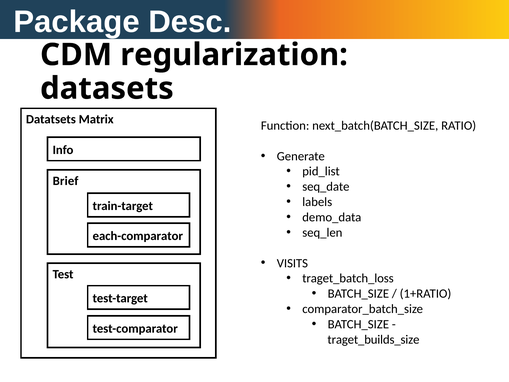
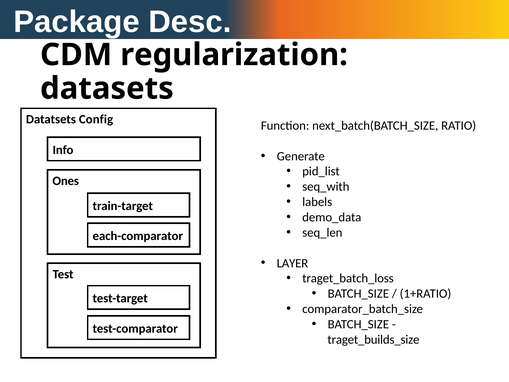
Matrix: Matrix -> Config (96, 119)
Brief: Brief -> Ones (66, 181)
seq_date: seq_date -> seq_with (326, 187)
VISITS: VISITS -> LAYER (292, 263)
